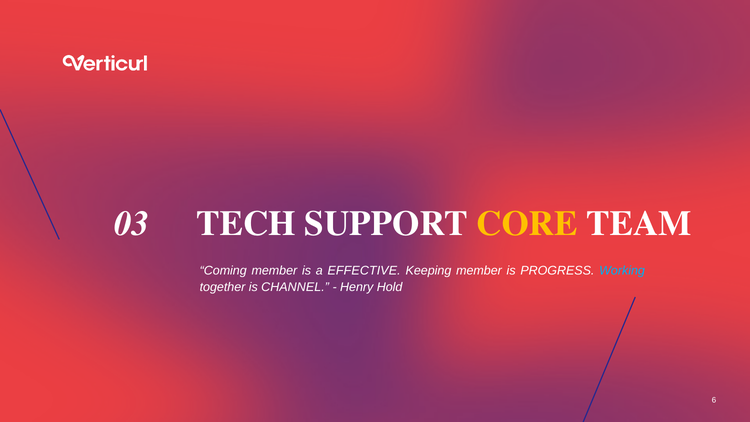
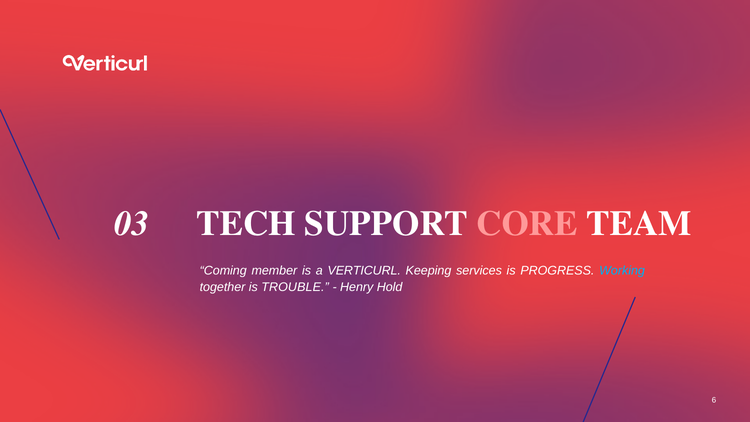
CORE colour: yellow -> pink (527, 224)
EFFECTIVE: EFFECTIVE -> VERTICURL (364, 271)
Keeping member: member -> services (479, 271)
CHANNEL: CHANNEL -> TROUBLE (295, 287)
